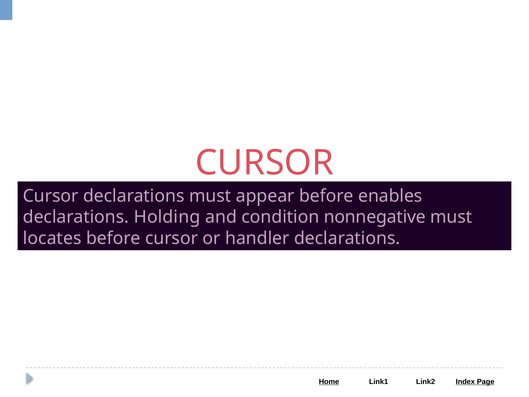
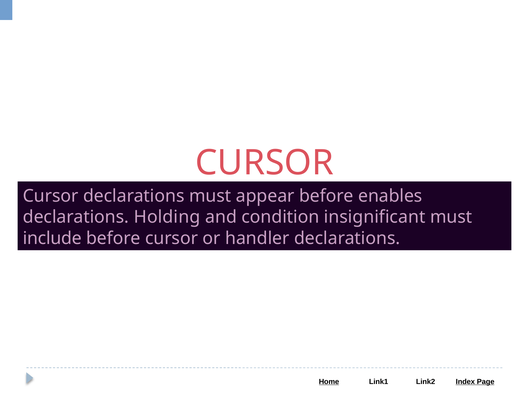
nonnegative: nonnegative -> insignificant (375, 217)
locates: locates -> include (52, 238)
